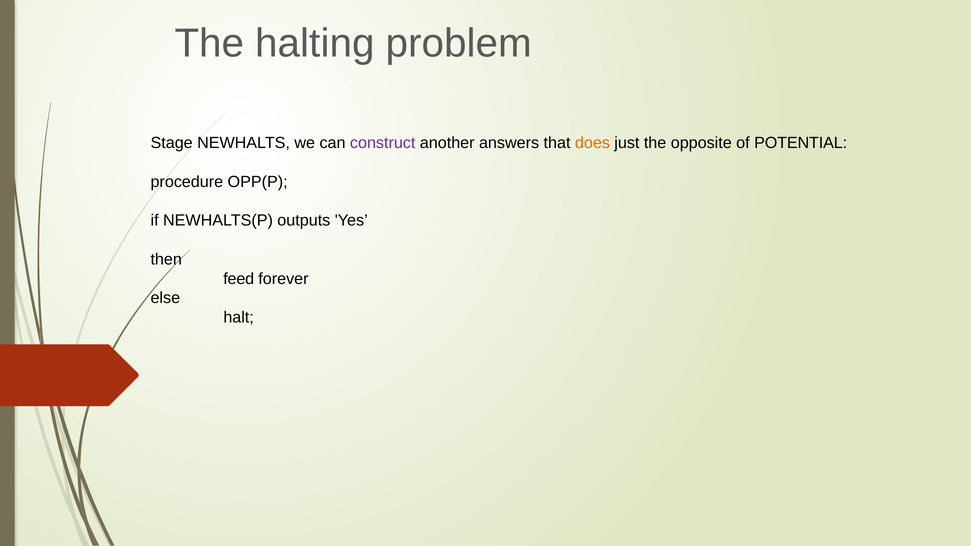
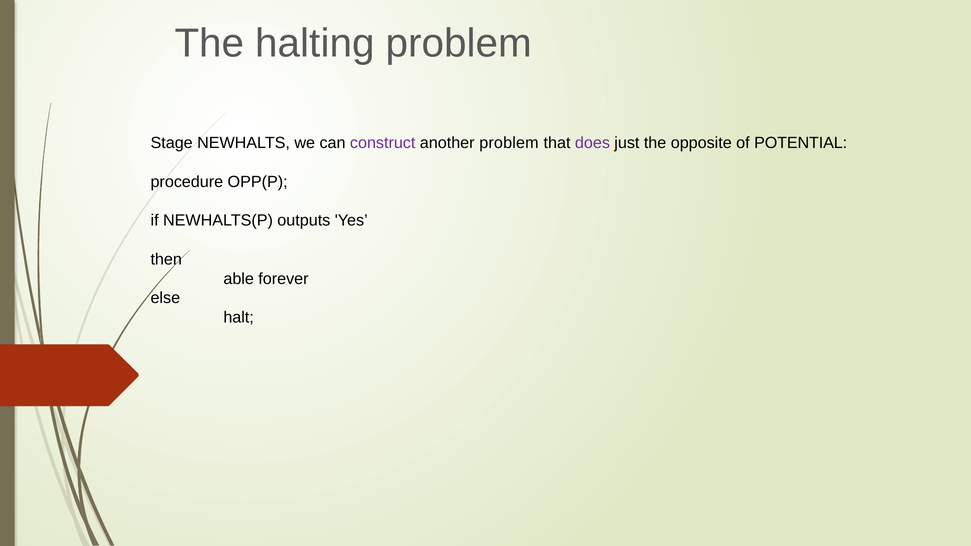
another answers: answers -> problem (509, 143)
does colour: orange -> purple (592, 143)
feed: feed -> able (239, 279)
